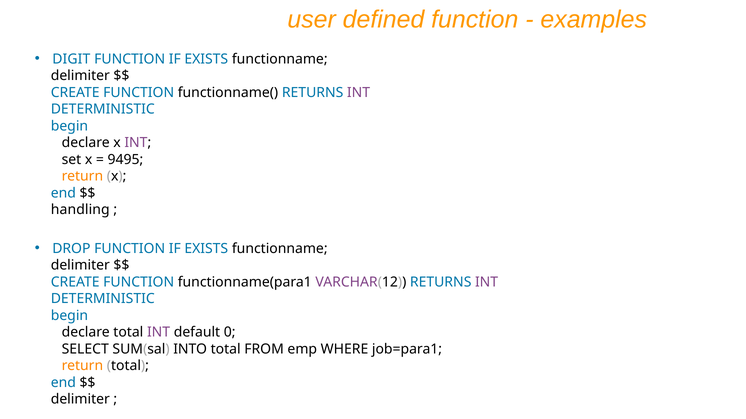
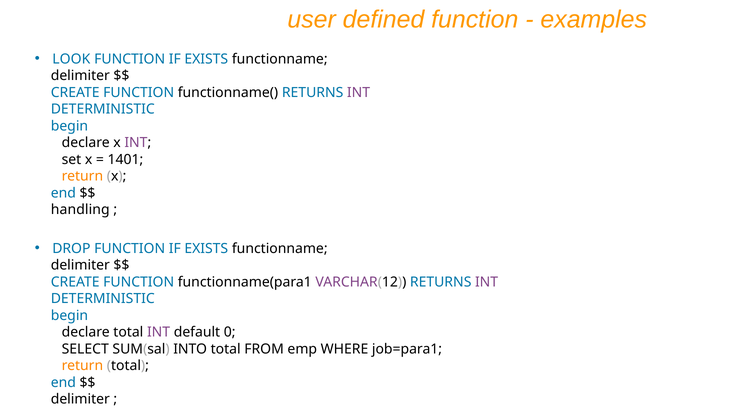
DIGIT: DIGIT -> LOOK (71, 59)
9495: 9495 -> 1401 (125, 160)
